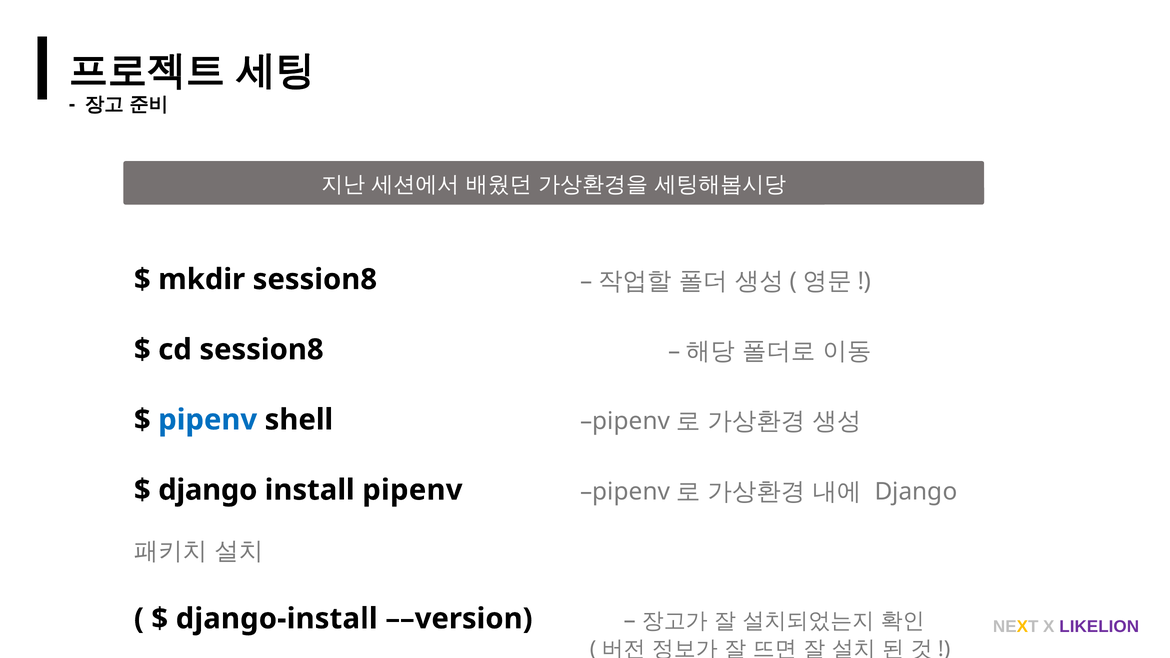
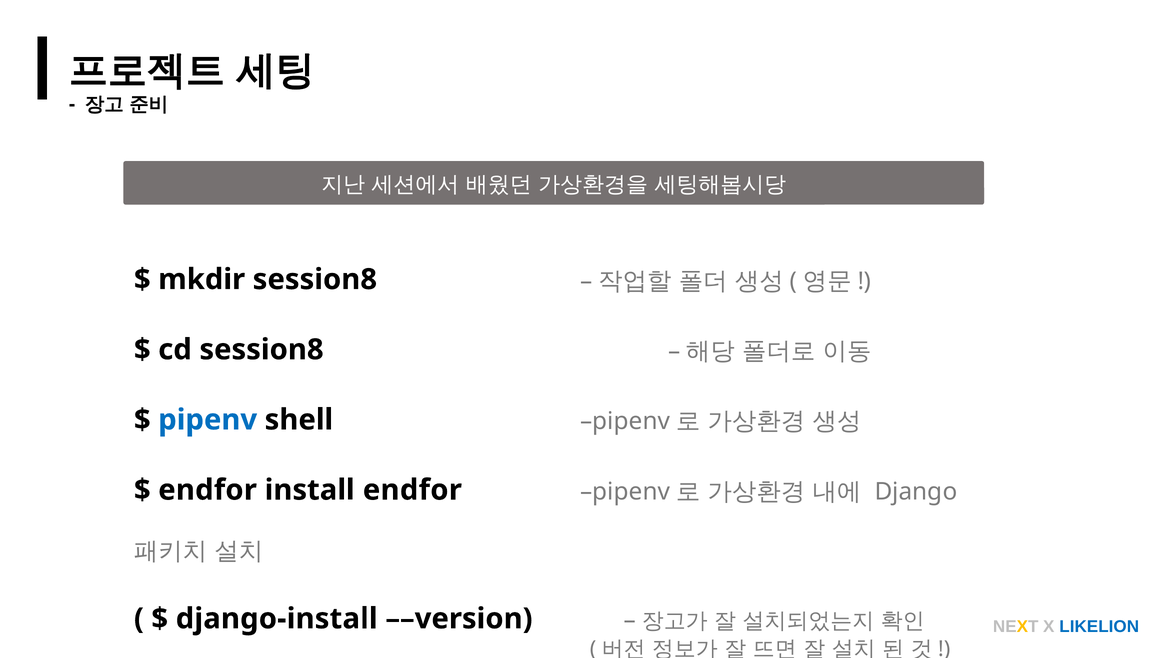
django: django -> endfor (208, 490)
install pipenv: pipenv -> endfor (412, 490)
LIKELION colour: purple -> blue (1099, 627)
